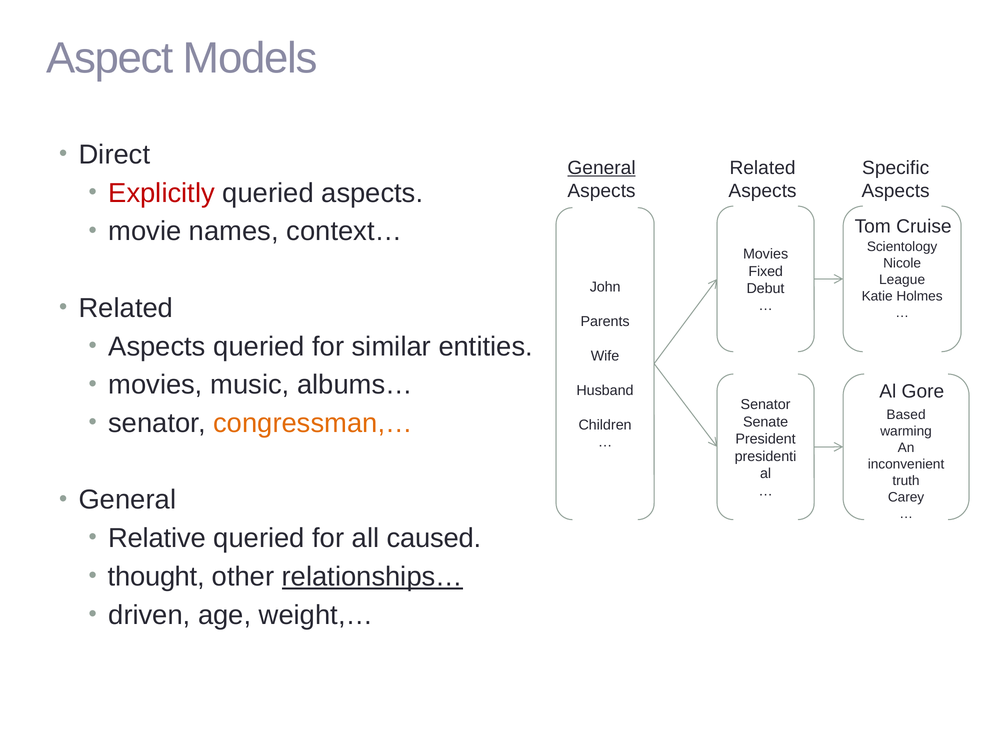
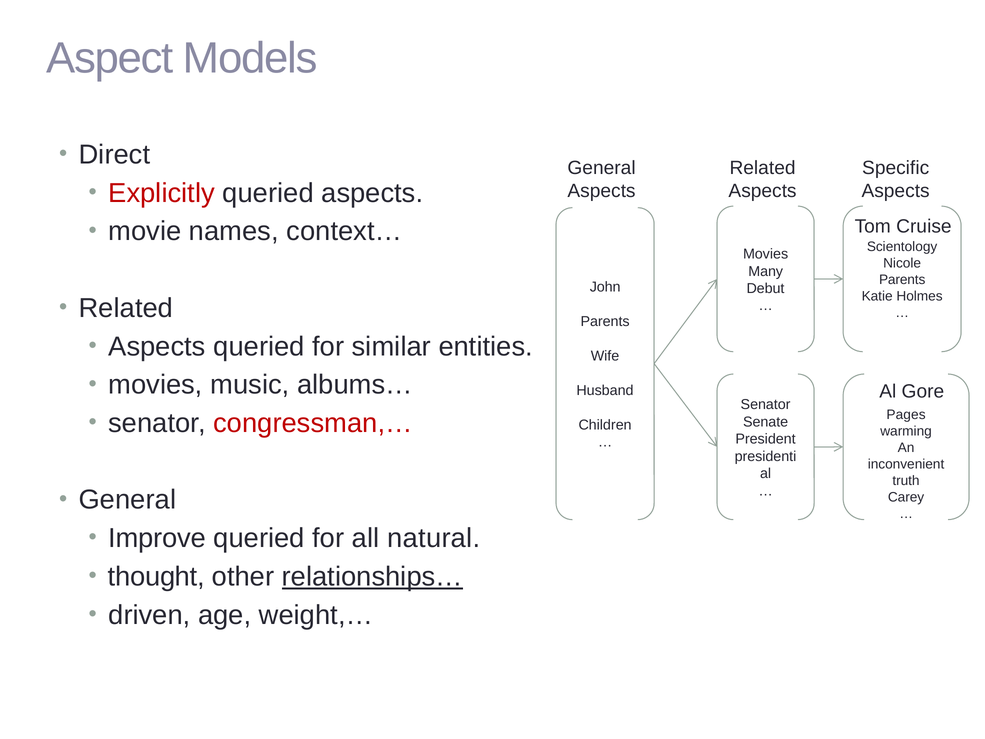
General underline: present -> none (602, 168)
Fixed: Fixed -> Many (766, 271)
League: League -> Parents (902, 280)
Based: Based -> Pages (906, 415)
congressman,… colour: orange -> red (313, 423)
Relative: Relative -> Improve (157, 538)
caused: caused -> natural (434, 538)
